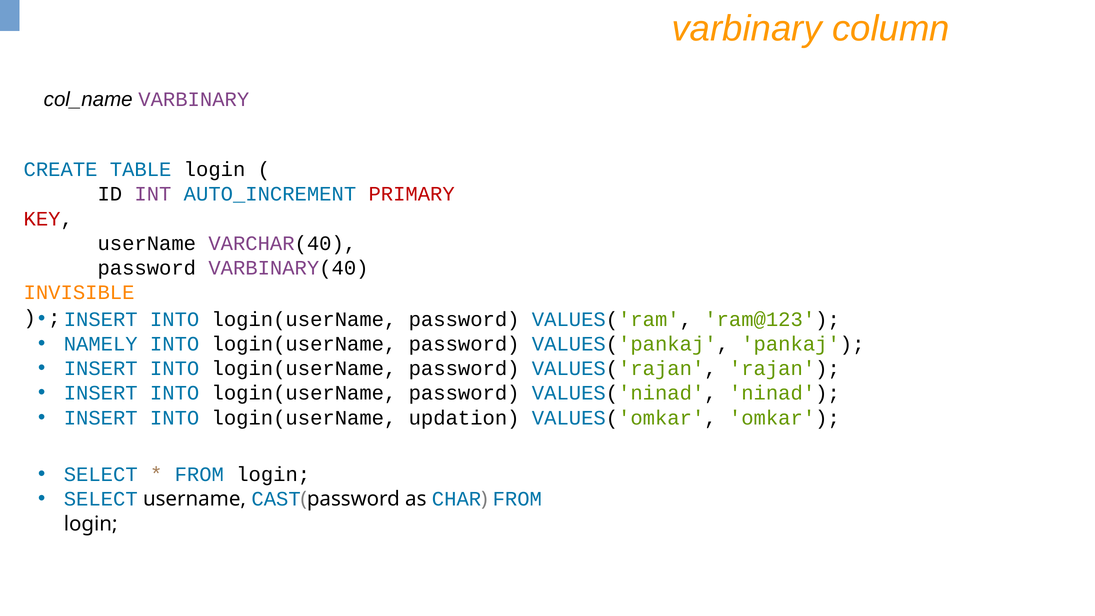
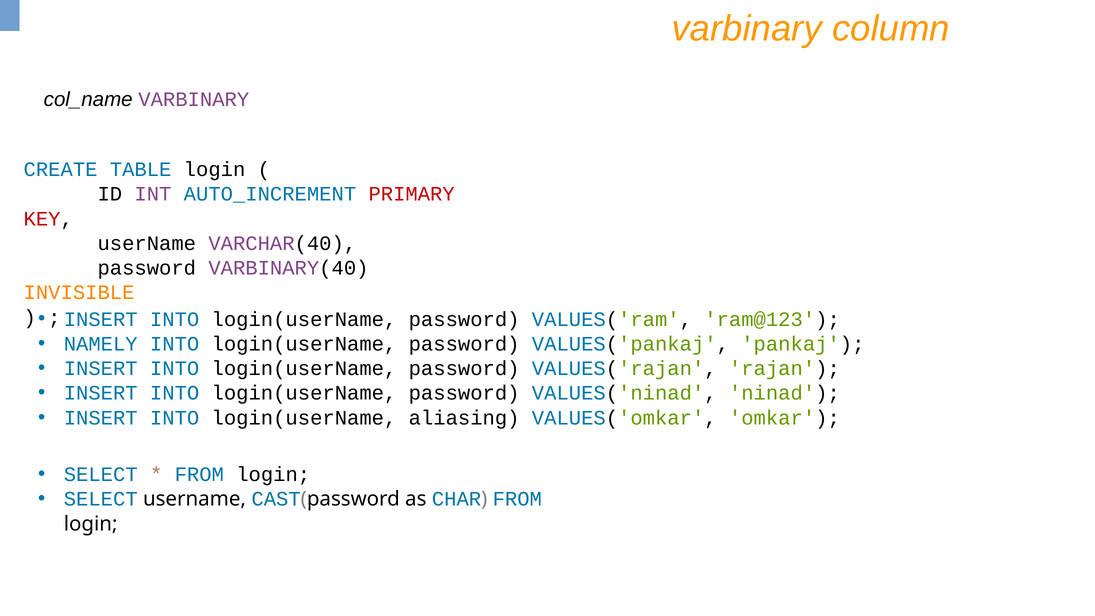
updation: updation -> aliasing (464, 418)
